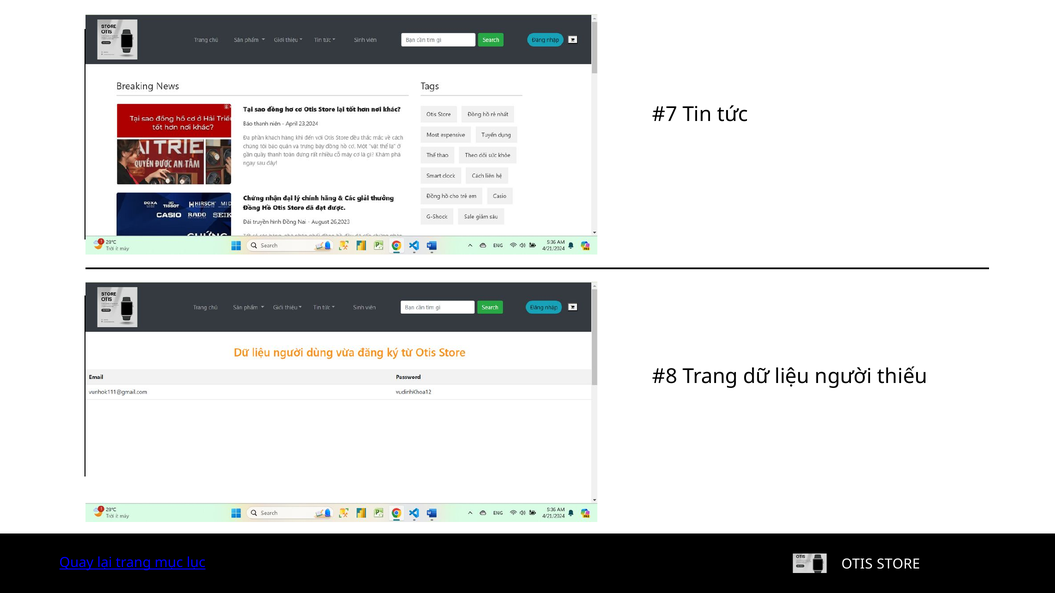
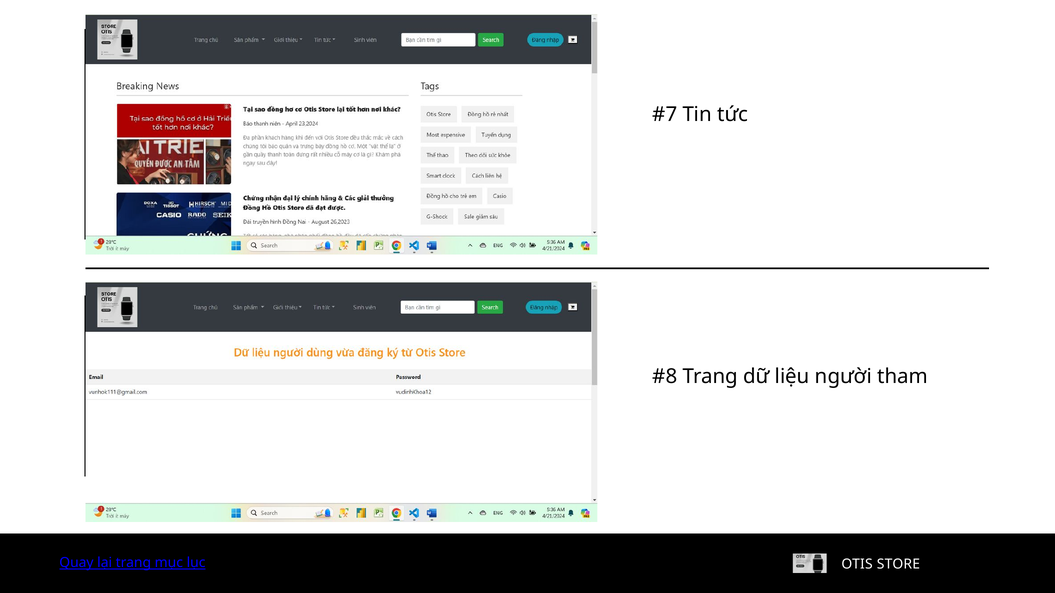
thiếu: thiếu -> tham (902, 377)
